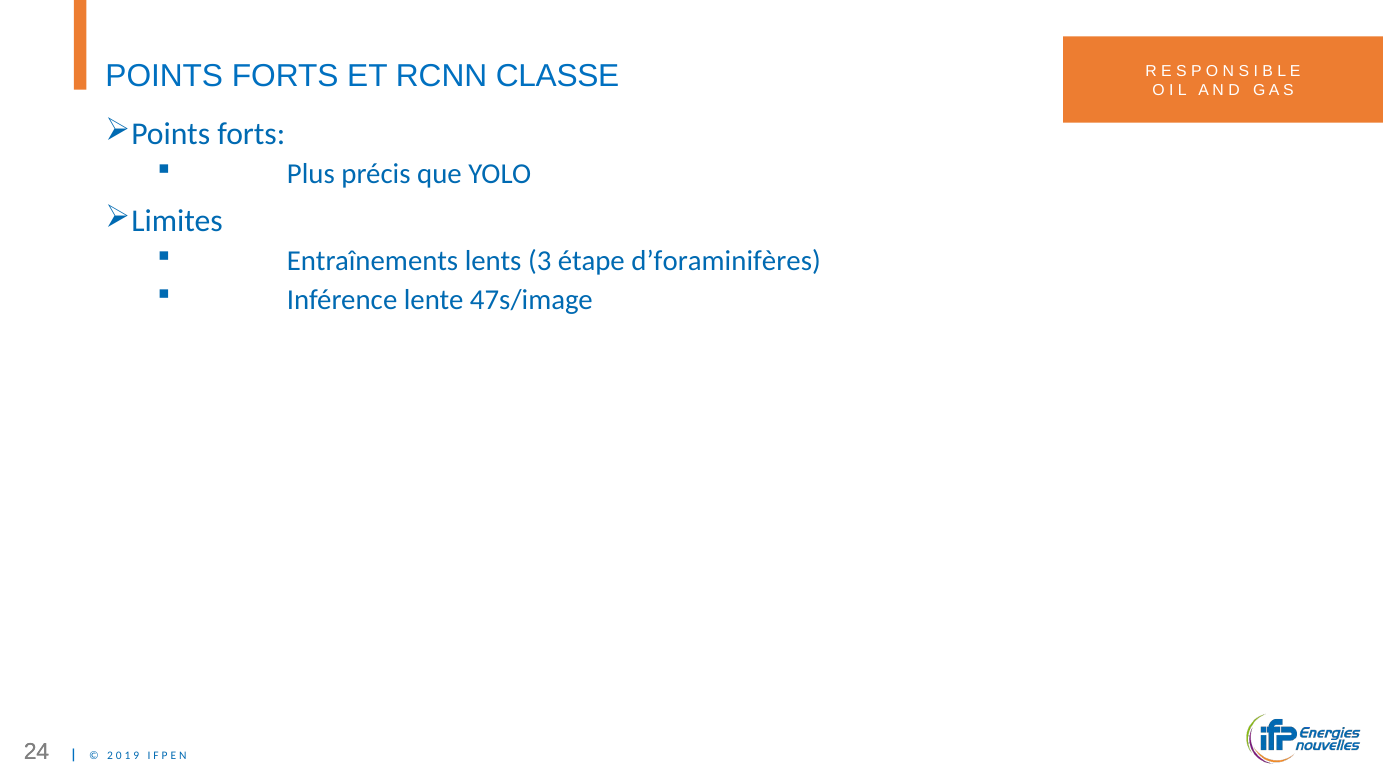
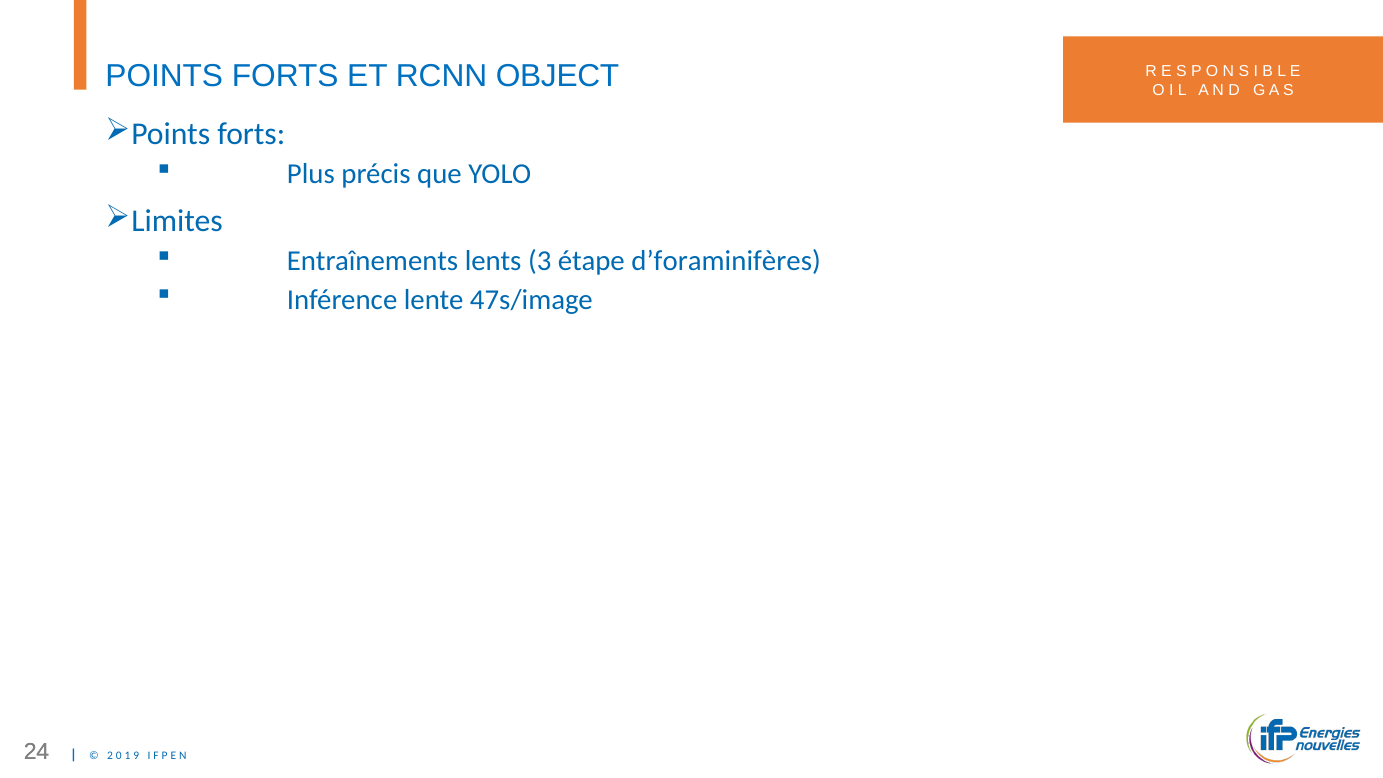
CLASSE: CLASSE -> OBJECT (558, 76)
